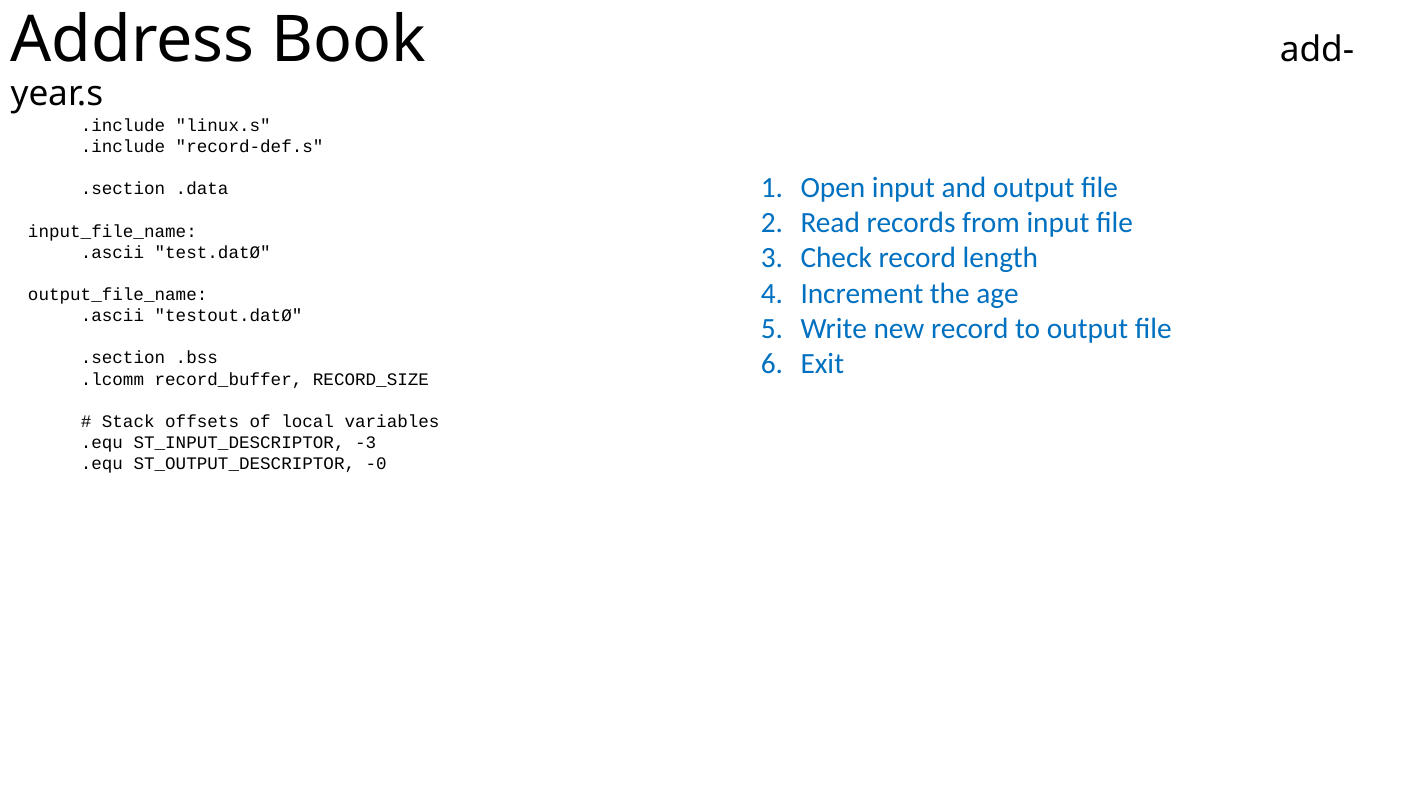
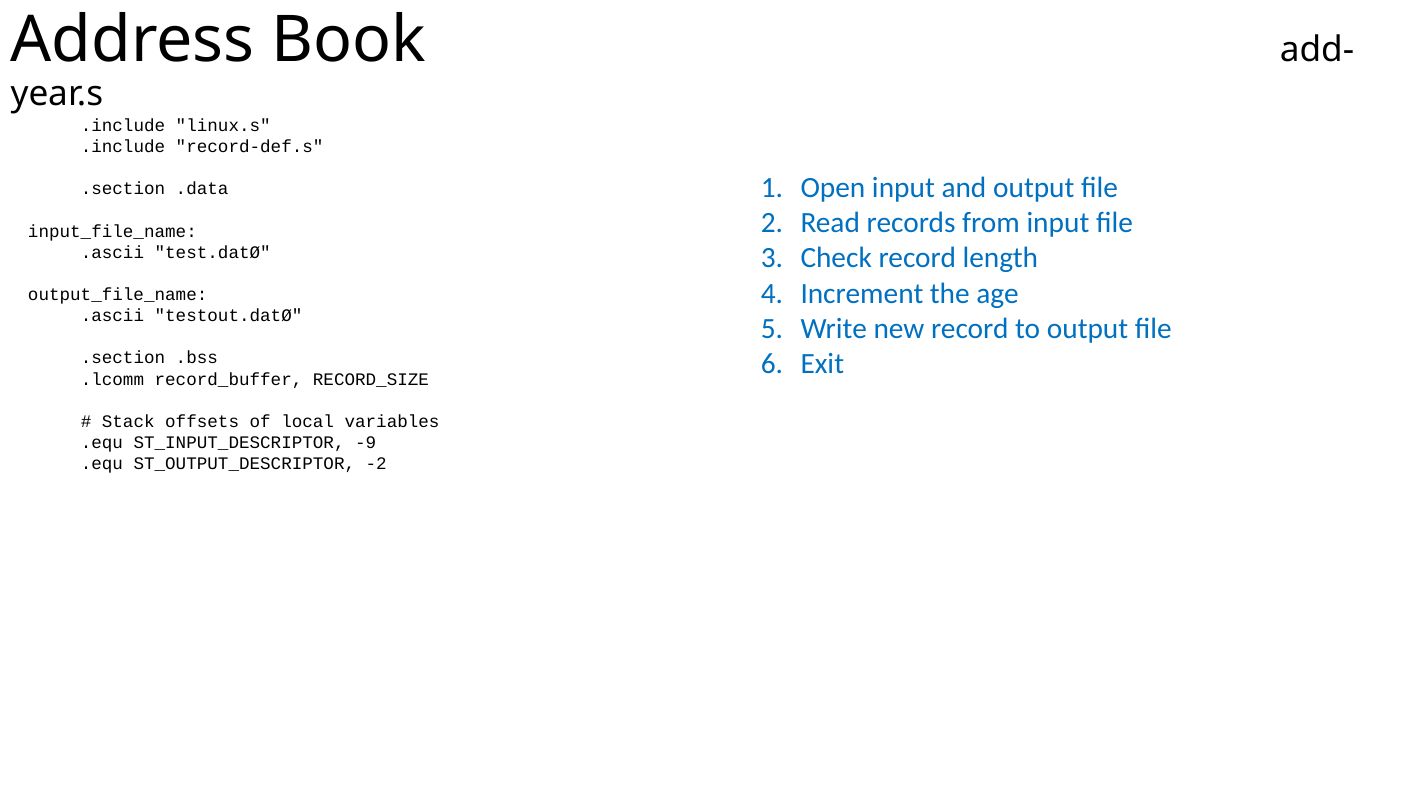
-3: -3 -> -9 (366, 443)
-0: -0 -> -2 (376, 464)
